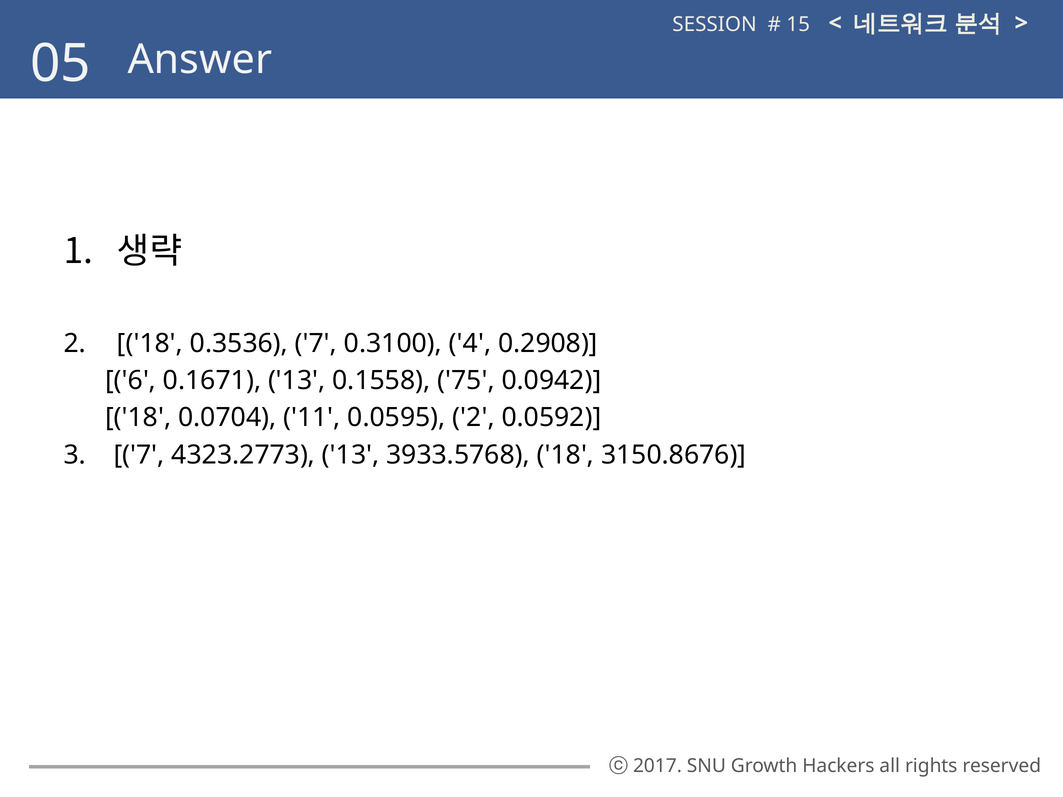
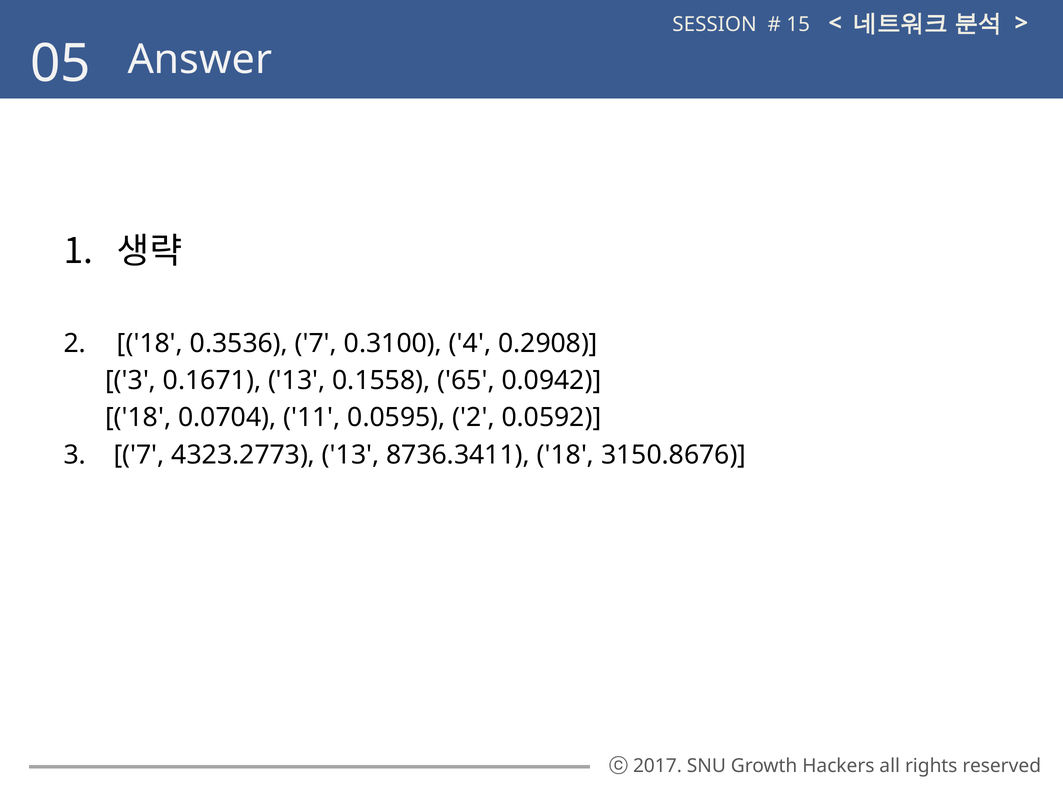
6: 6 -> 3 (131, 381)
75: 75 -> 65 (466, 381)
3933.5768: 3933.5768 -> 8736.3411 (458, 455)
